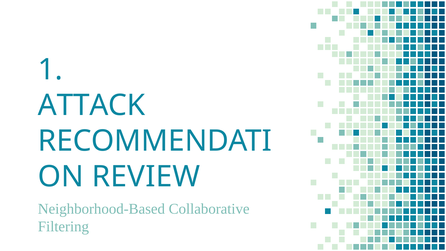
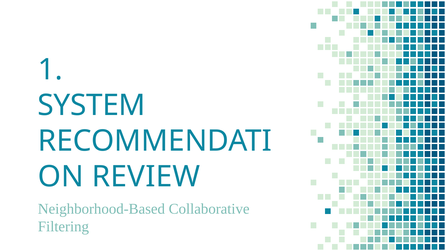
ATTACK: ATTACK -> SYSTEM (92, 105)
